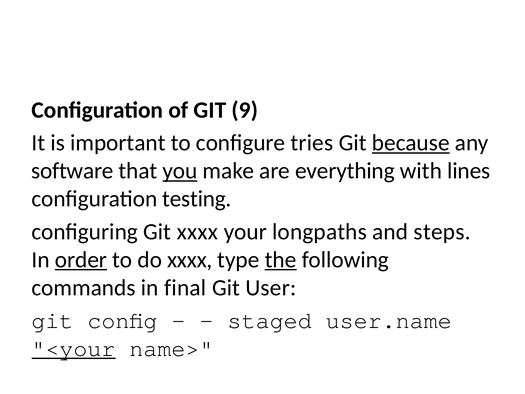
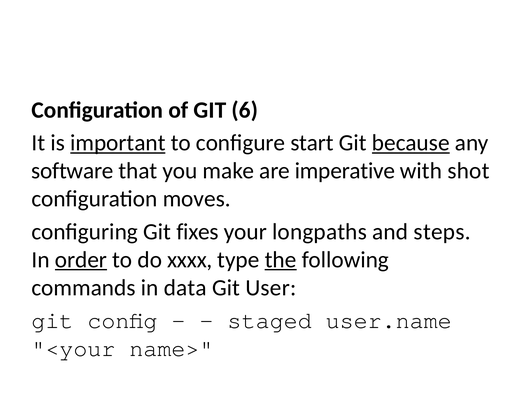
9: 9 -> 6 (245, 110)
important underline: none -> present (118, 143)
tries: tries -> start (312, 143)
you underline: present -> none (180, 171)
everything: everything -> imperative (345, 171)
lines: lines -> shot (469, 171)
testing: testing -> moves (197, 199)
Git xxxx: xxxx -> fixes (198, 232)
final: final -> data (185, 288)
<your underline: present -> none (74, 348)
